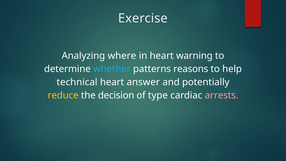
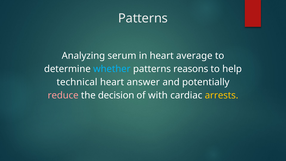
Exercise: Exercise -> Patterns (143, 18)
where: where -> serum (122, 56)
warning: warning -> average (194, 56)
reduce colour: yellow -> pink (63, 95)
type: type -> with (158, 95)
arrests colour: pink -> yellow (222, 95)
